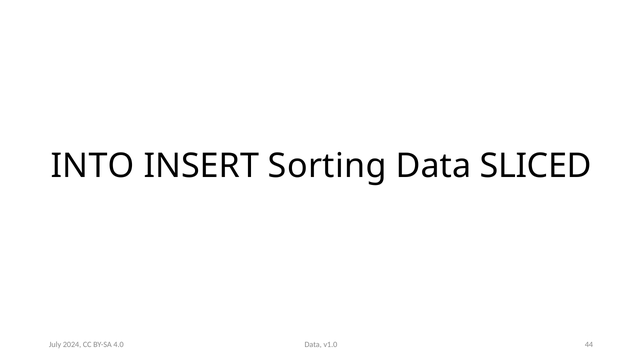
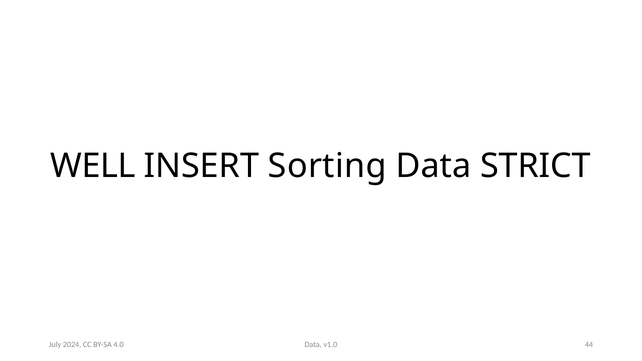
INTO: INTO -> WELL (93, 166)
SLICED: SLICED -> STRICT (536, 166)
